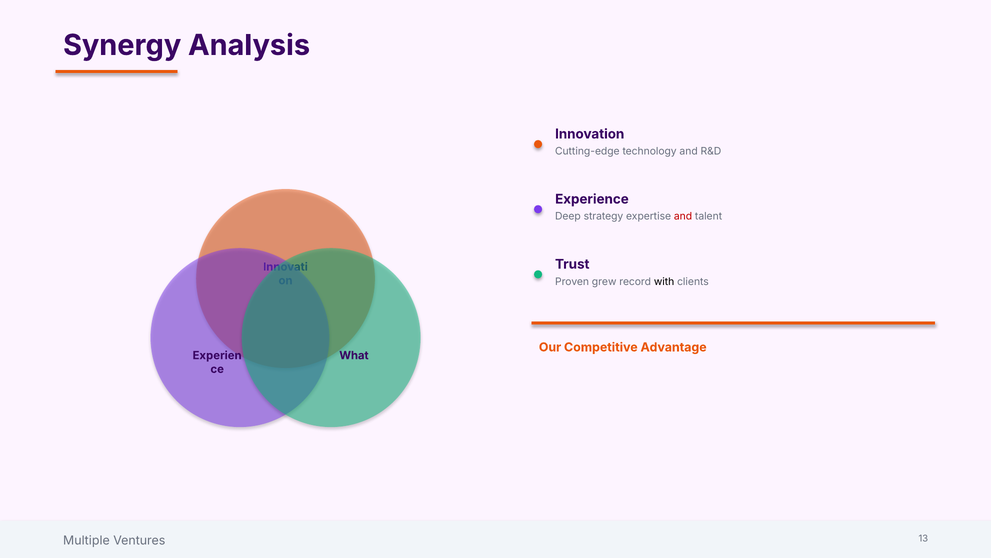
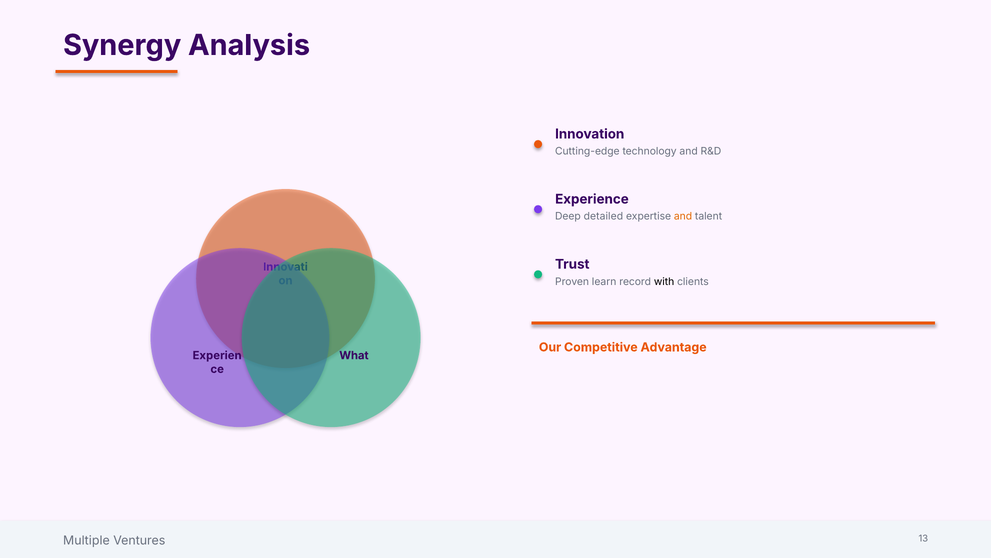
strategy: strategy -> detailed (603, 216)
and colour: red -> orange (683, 216)
grew: grew -> learn (604, 281)
